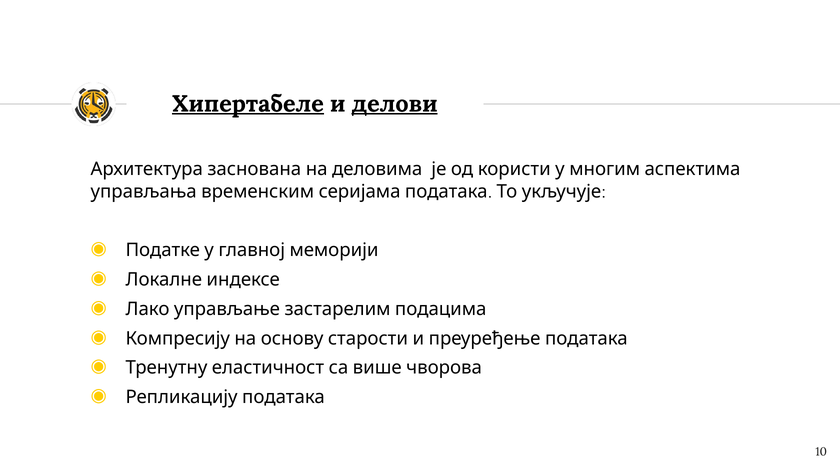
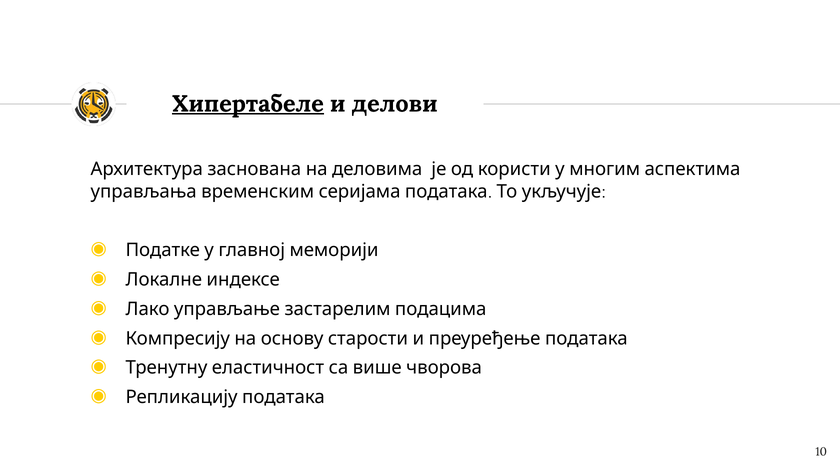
делови underline: present -> none (394, 104)
